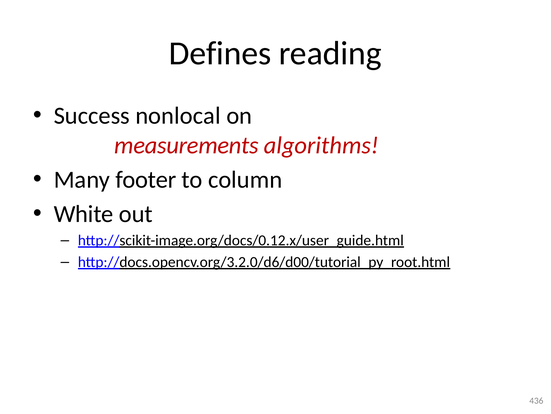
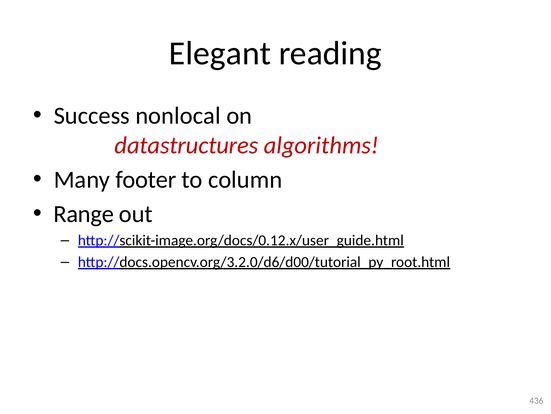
Defines: Defines -> Elegant (220, 53)
measurements: measurements -> datastructures (186, 145)
White: White -> Range (84, 214)
